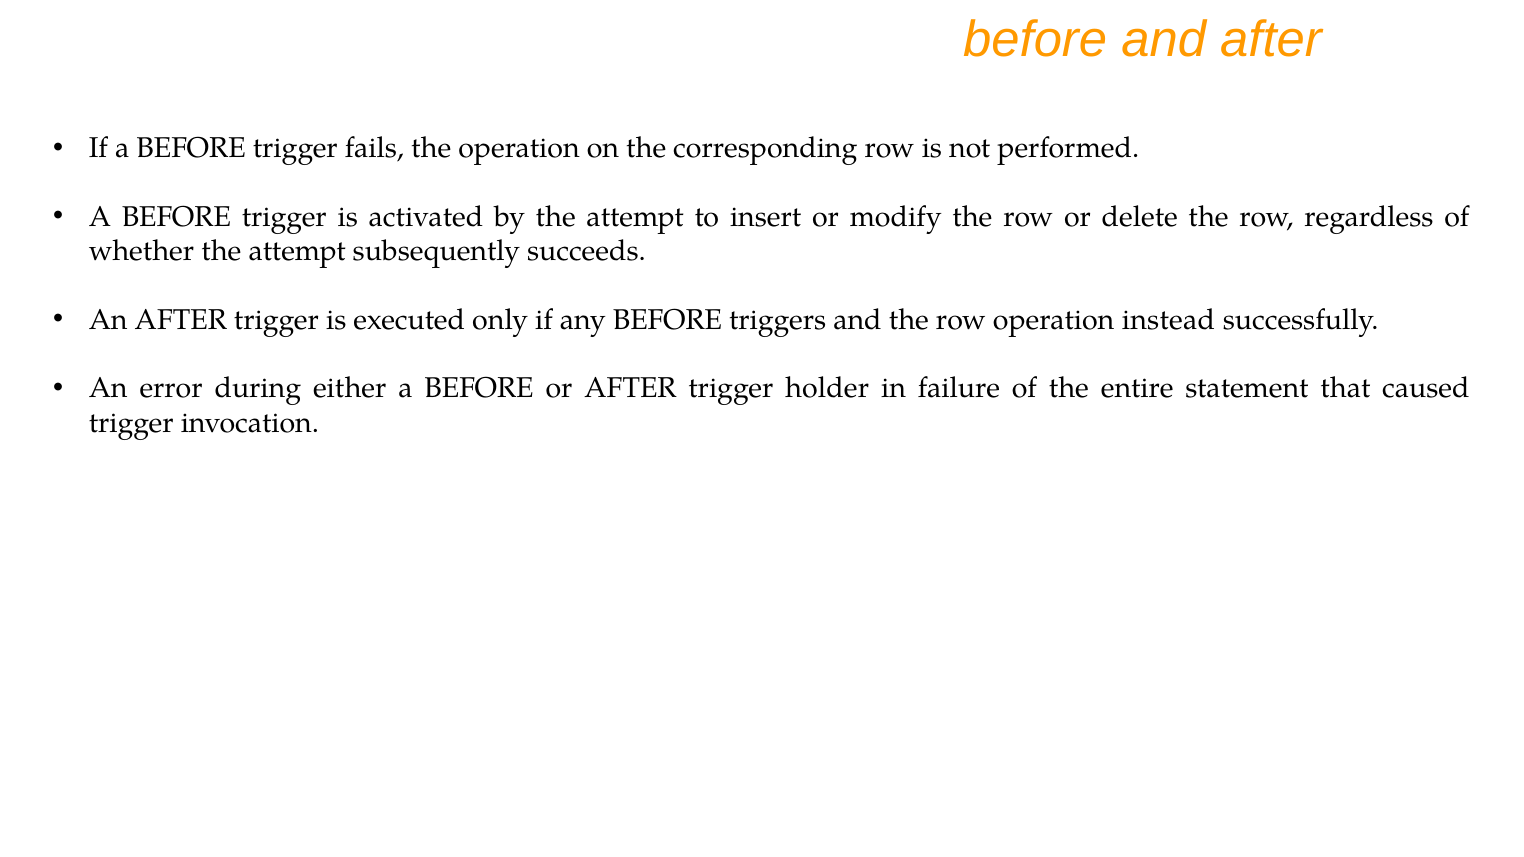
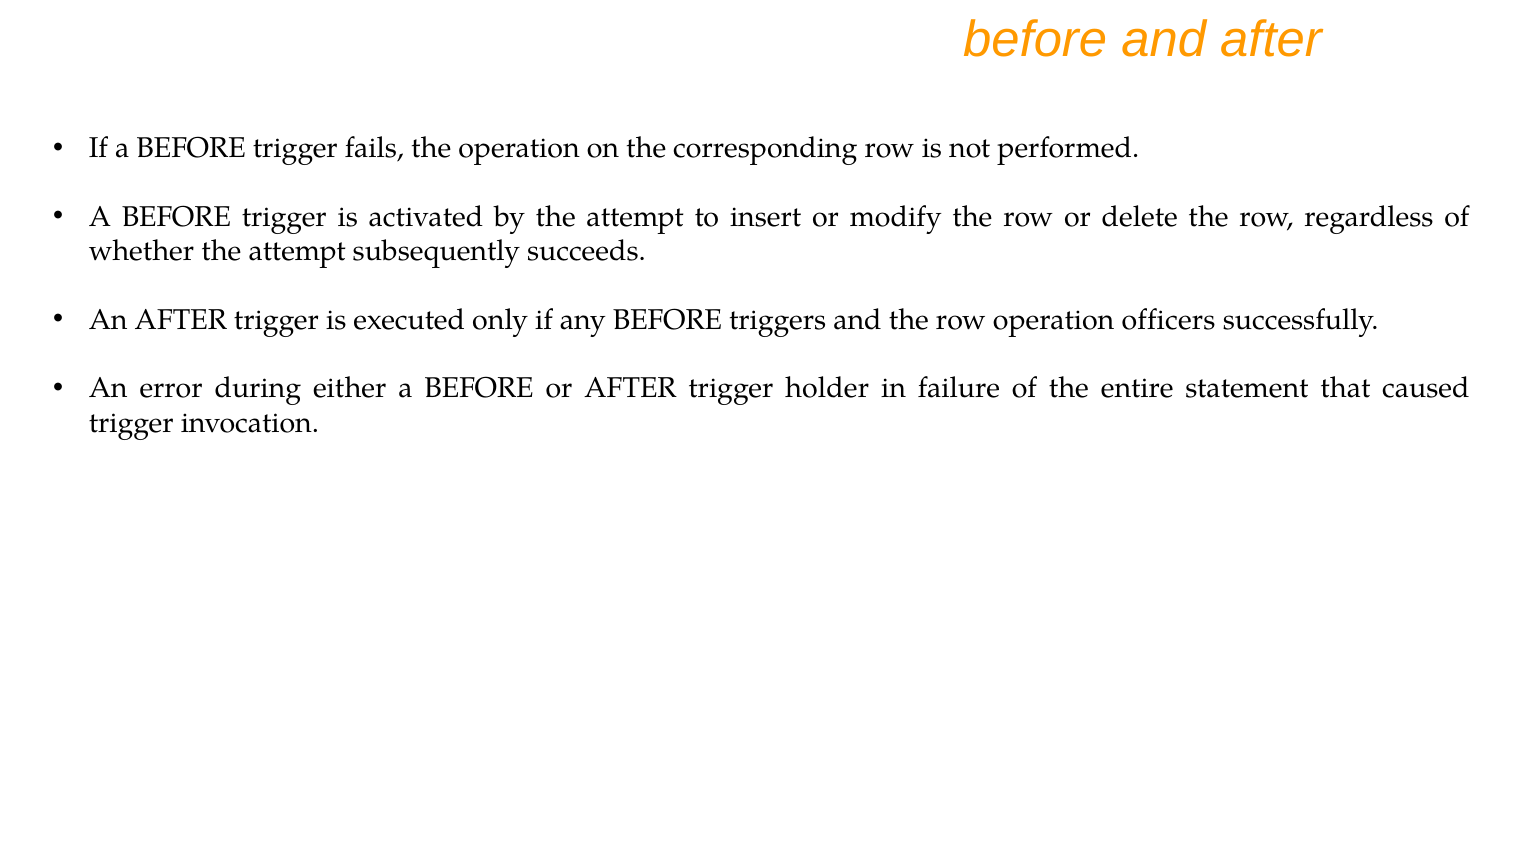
instead: instead -> officers (1169, 320)
